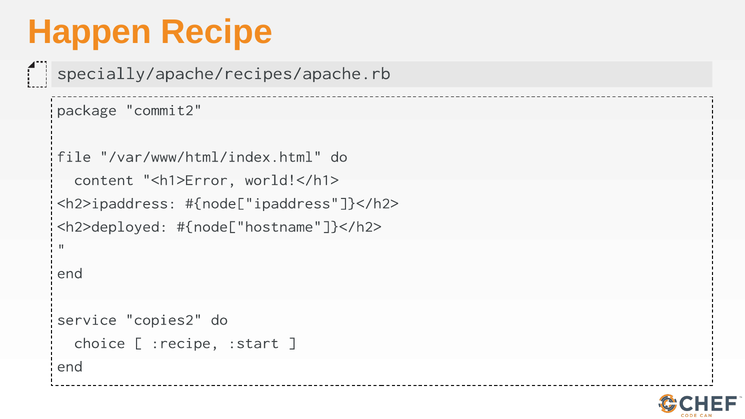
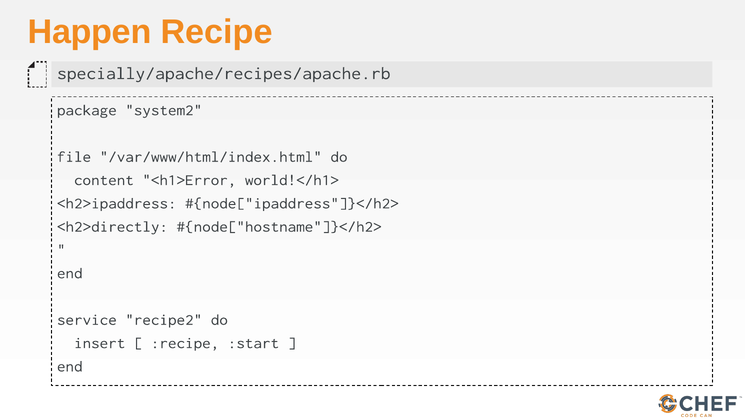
commit2: commit2 -> system2 (164, 110)
<h2>deployed: <h2>deployed -> <h2>directly (113, 227)
copies2: copies2 -> recipe2 (164, 320)
choice: choice -> insert (100, 343)
